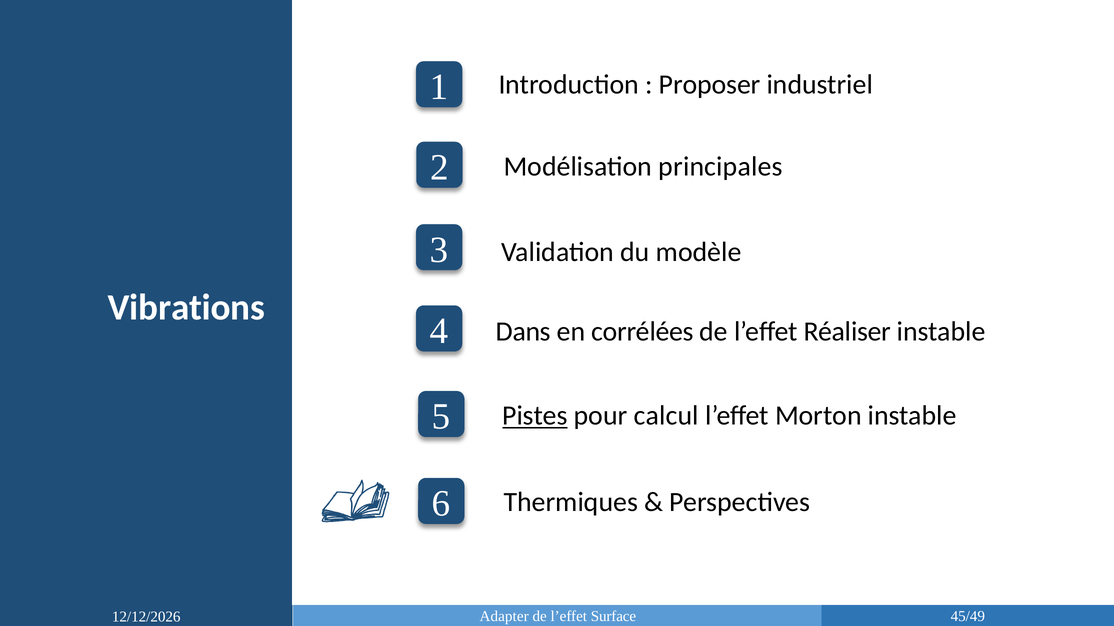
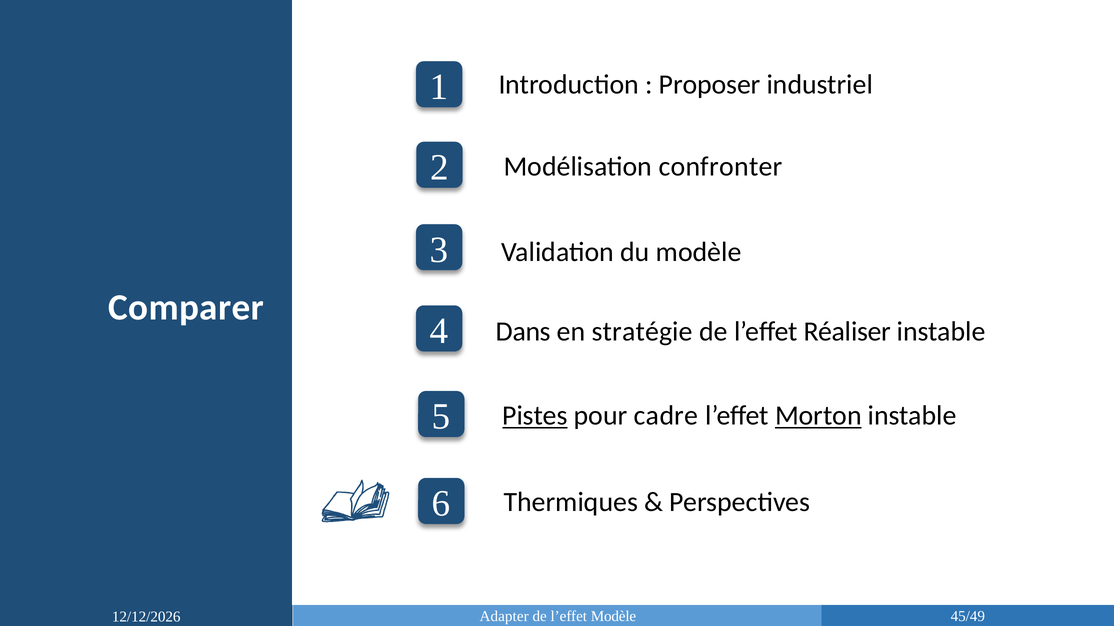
principales: principales -> confronter (721, 167)
Vibrations: Vibrations -> Comparer (186, 308)
corrélées: corrélées -> stratégie (642, 332)
calcul: calcul -> cadre (666, 416)
Morton underline: none -> present (818, 416)
l’effet Surface: Surface -> Modèle (613, 617)
